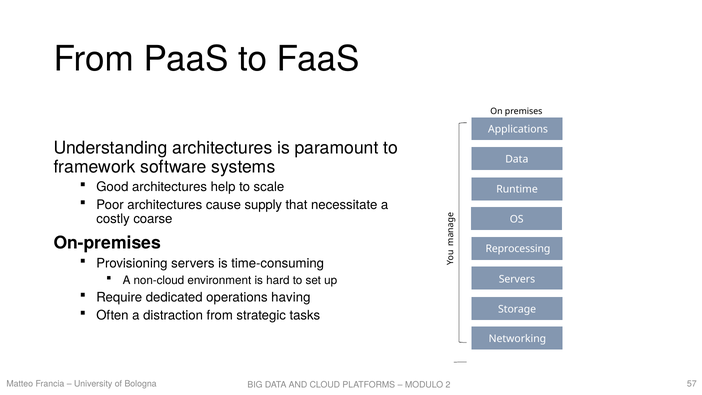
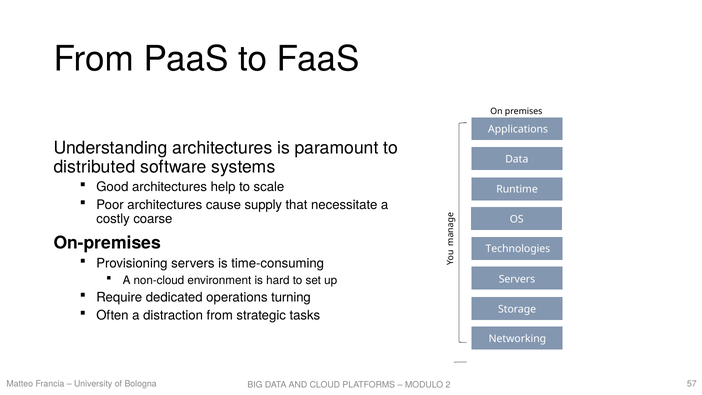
framework: framework -> distributed (94, 167)
Reprocessing: Reprocessing -> Technologies (518, 249)
having: having -> turning (291, 297)
